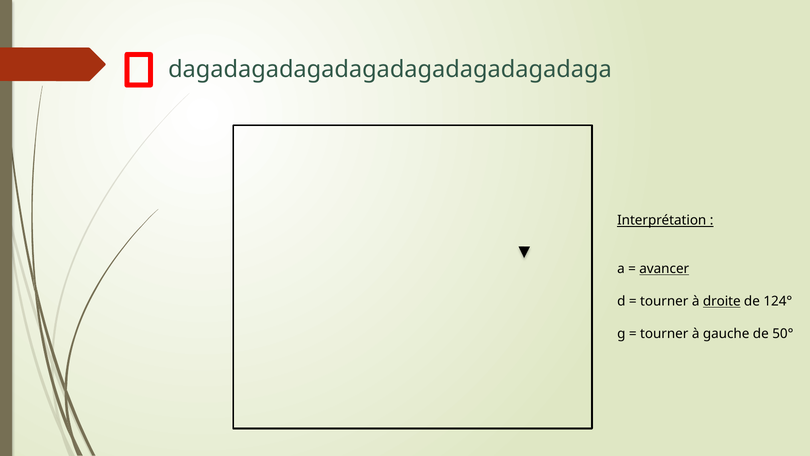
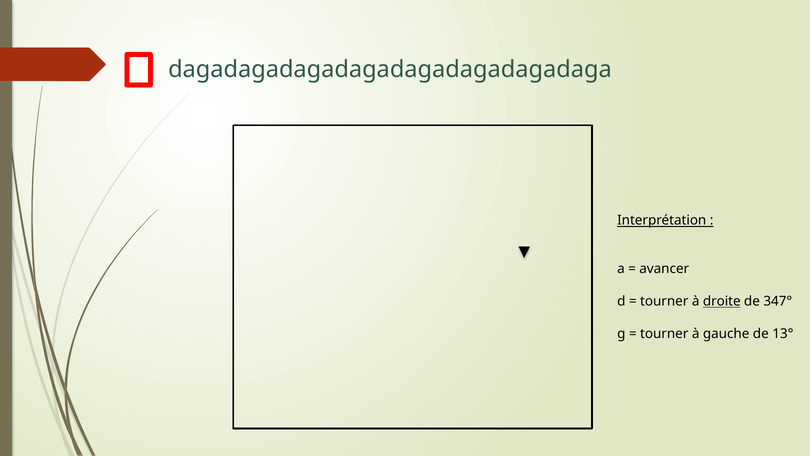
avancer underline: present -> none (664, 269)
124°: 124° -> 347° (778, 301)
50°: 50° -> 13° (783, 333)
